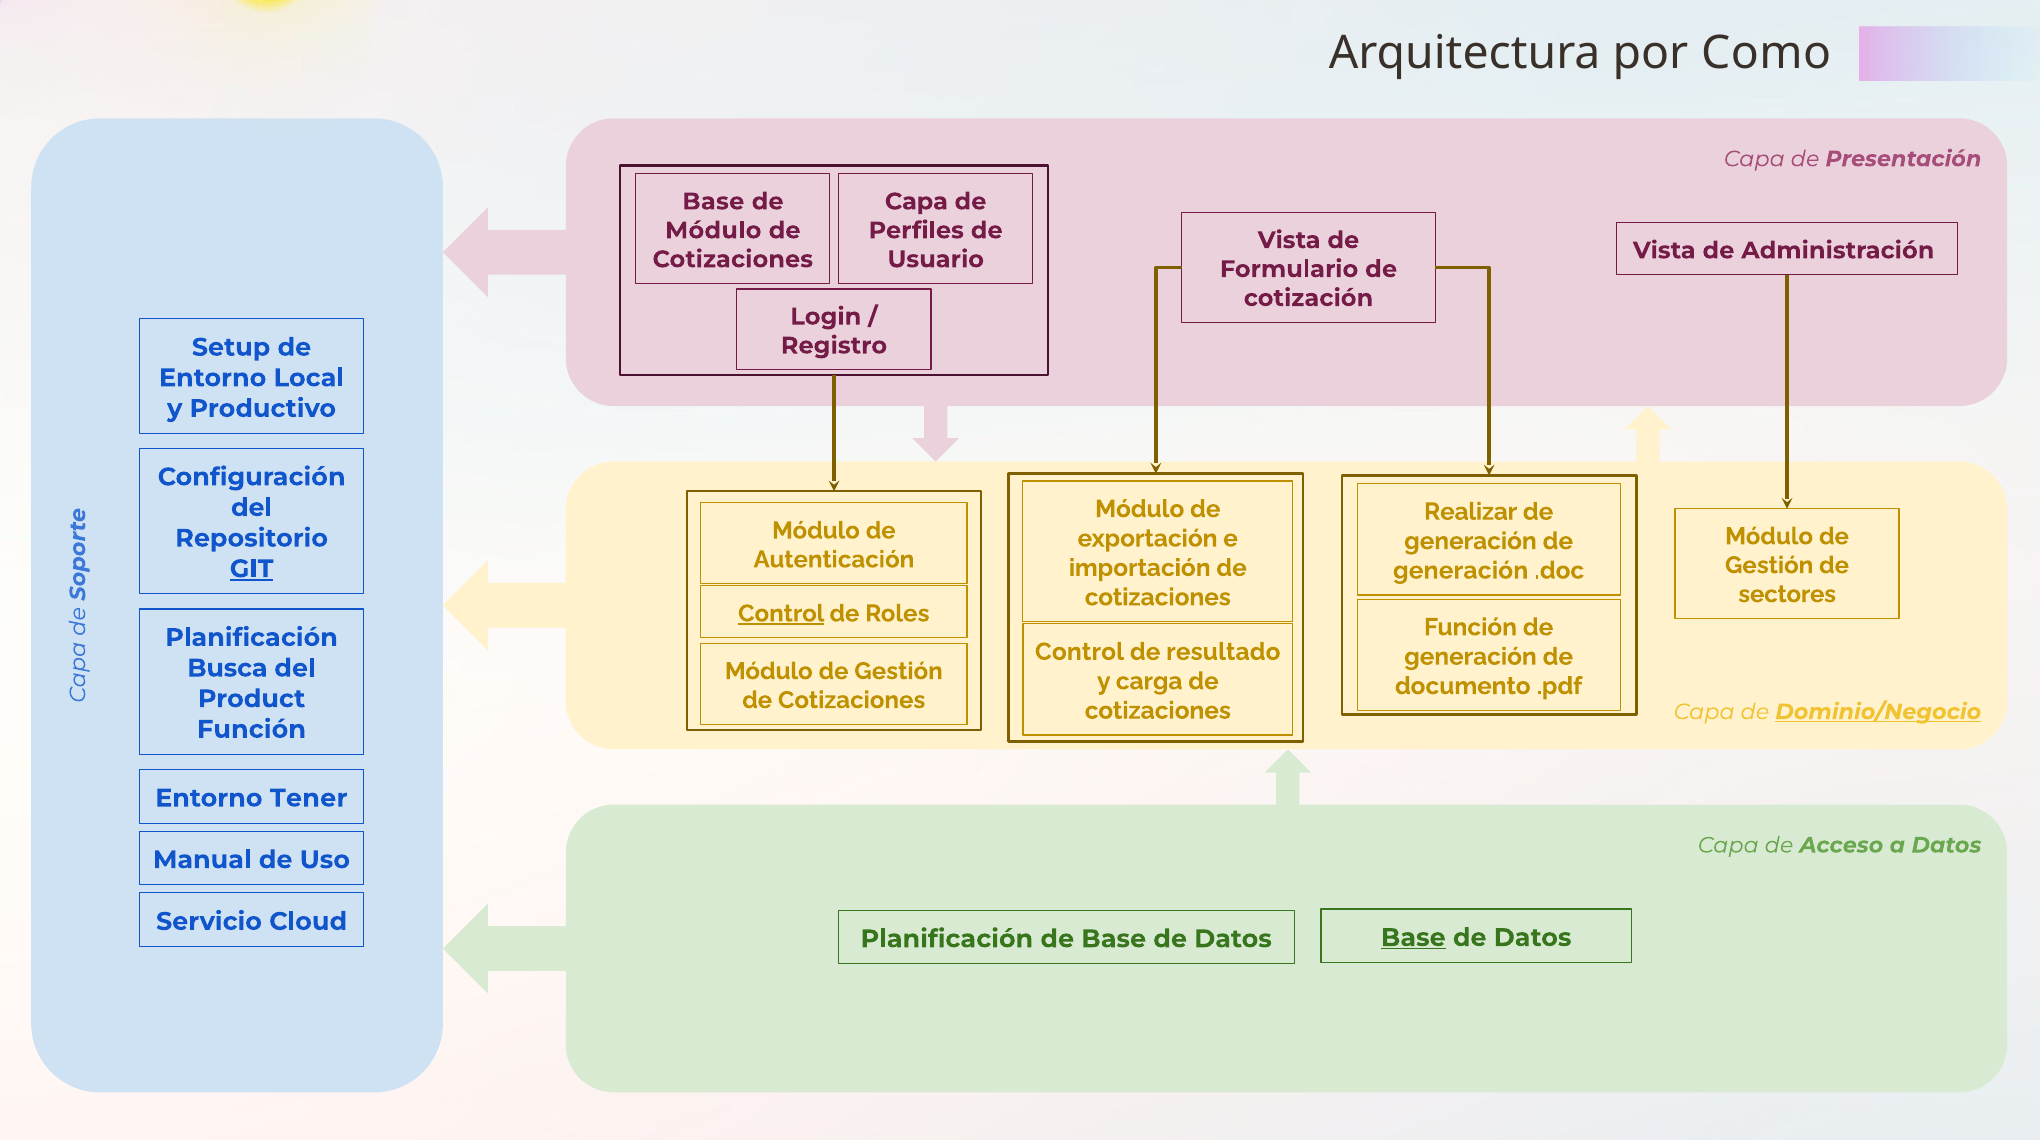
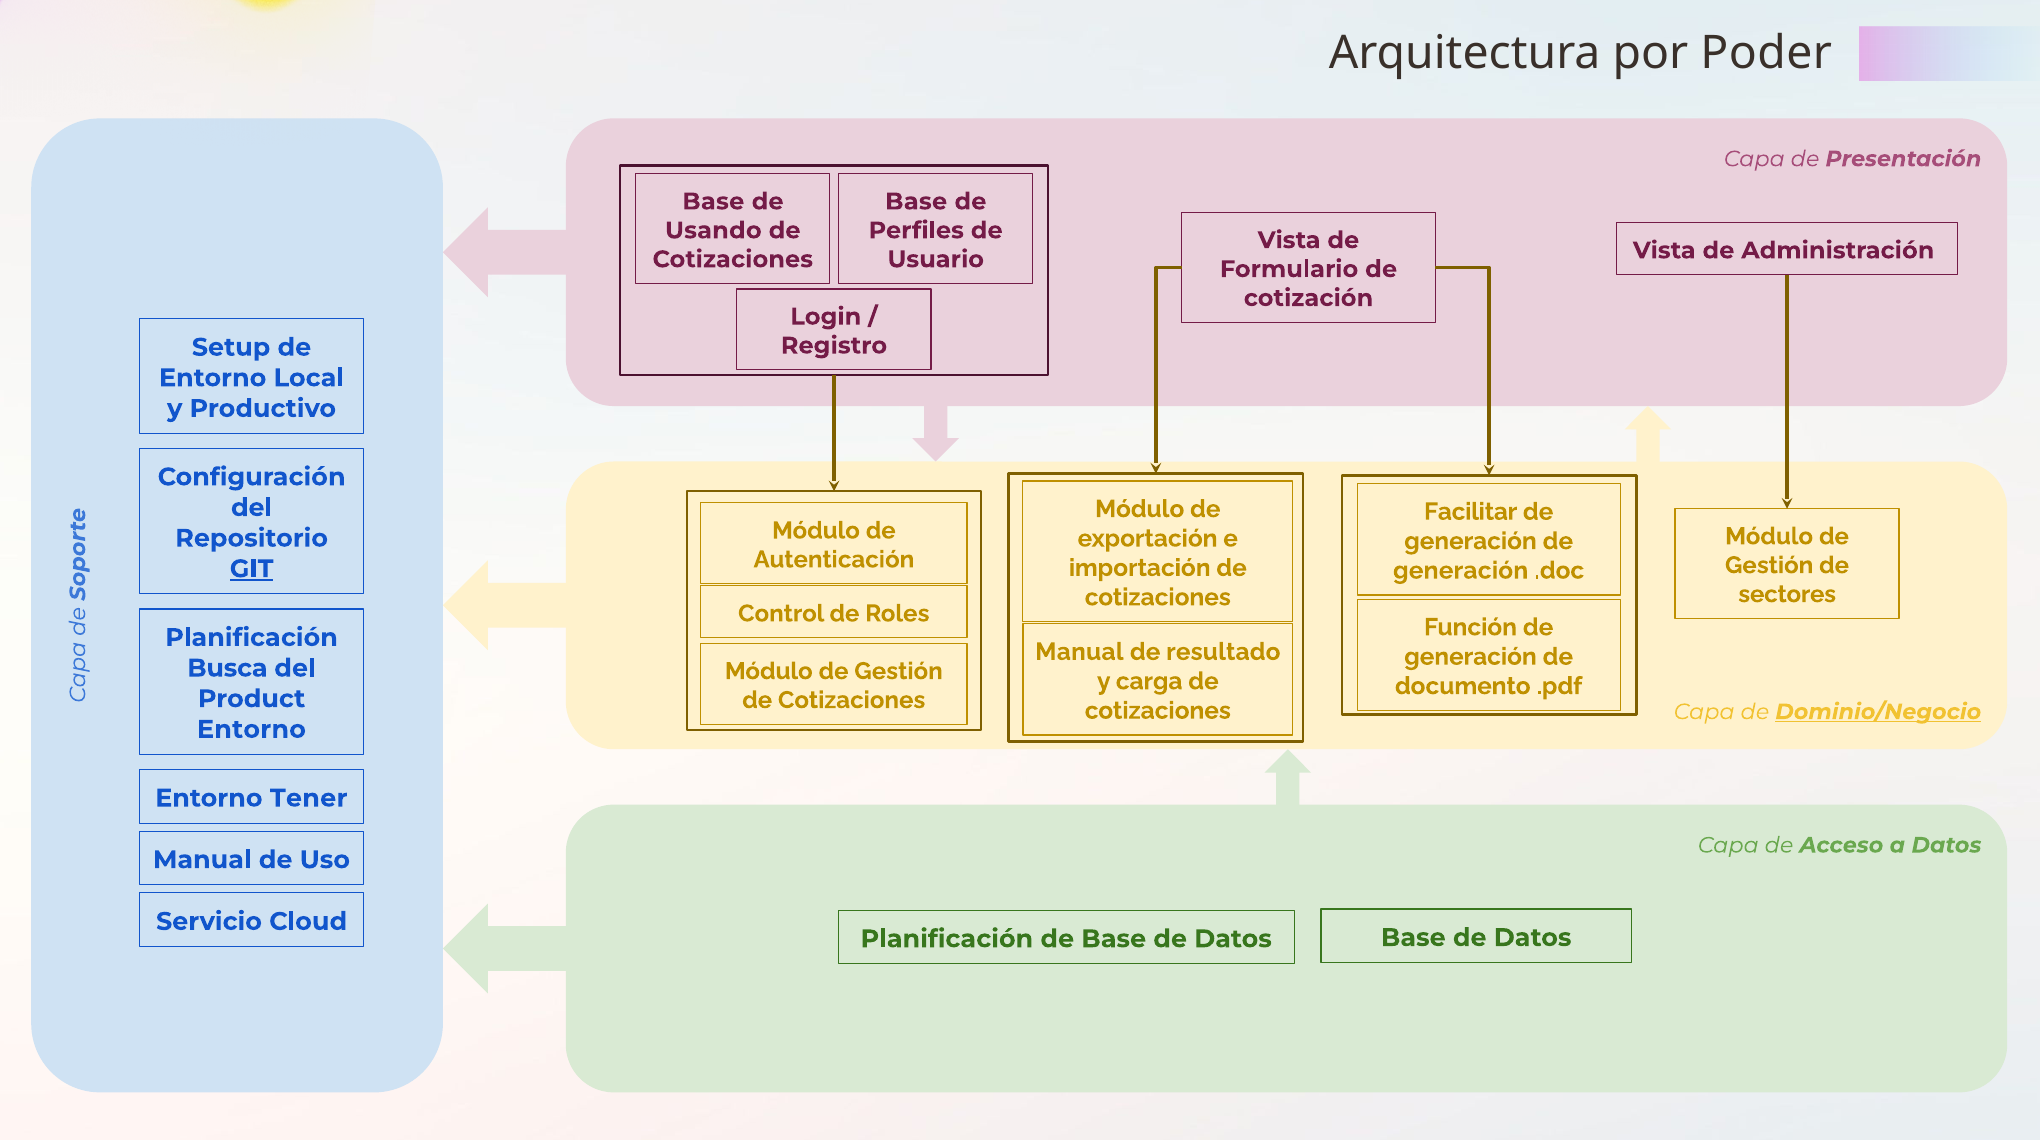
Como: Como -> Poder (1766, 53)
Capa: Capa -> Base (916, 201)
Módulo: Módulo -> Usando (713, 230)
Realizar: Realizar -> Facilitar (1471, 511)
Control underline: present -> none (781, 613)
Control: Control -> Manual (1079, 652)
Función: Función -> Entorno (251, 729)
Base underline: present -> none (1413, 937)
